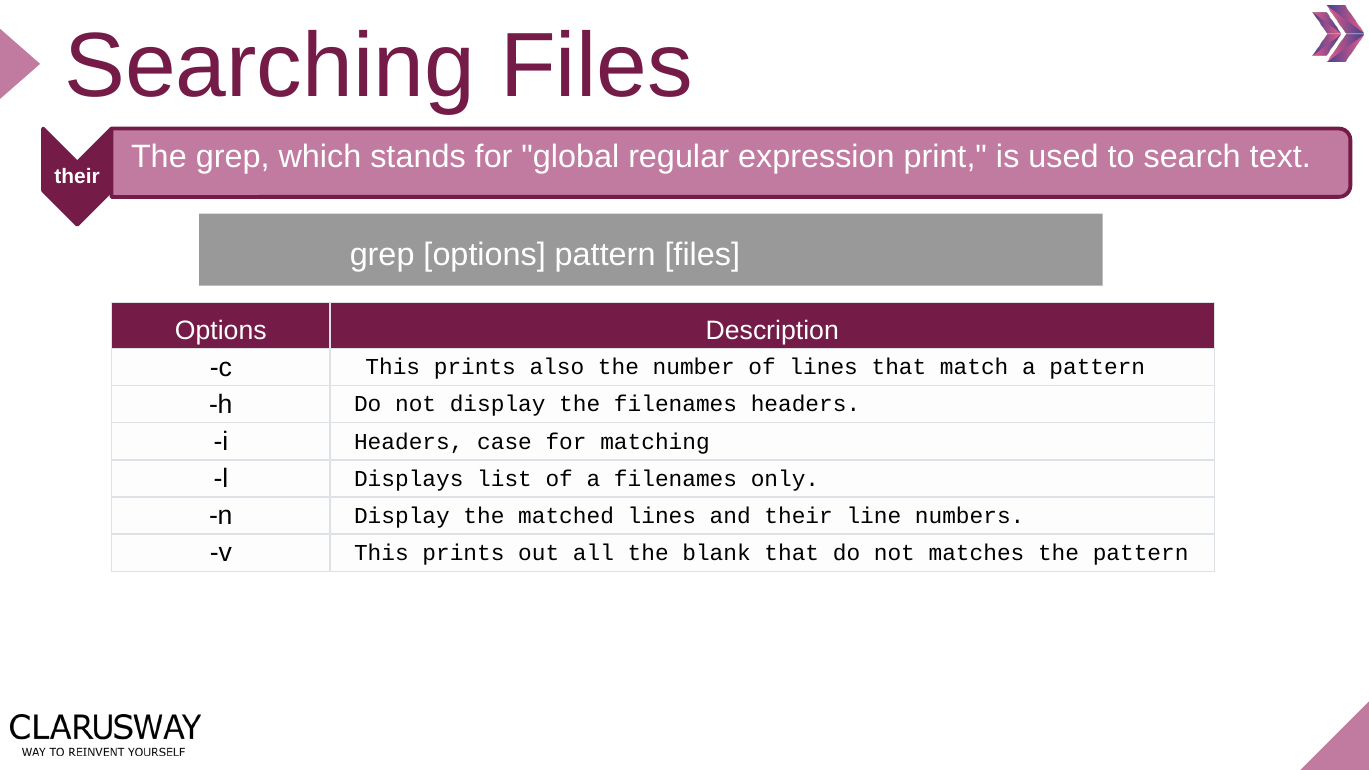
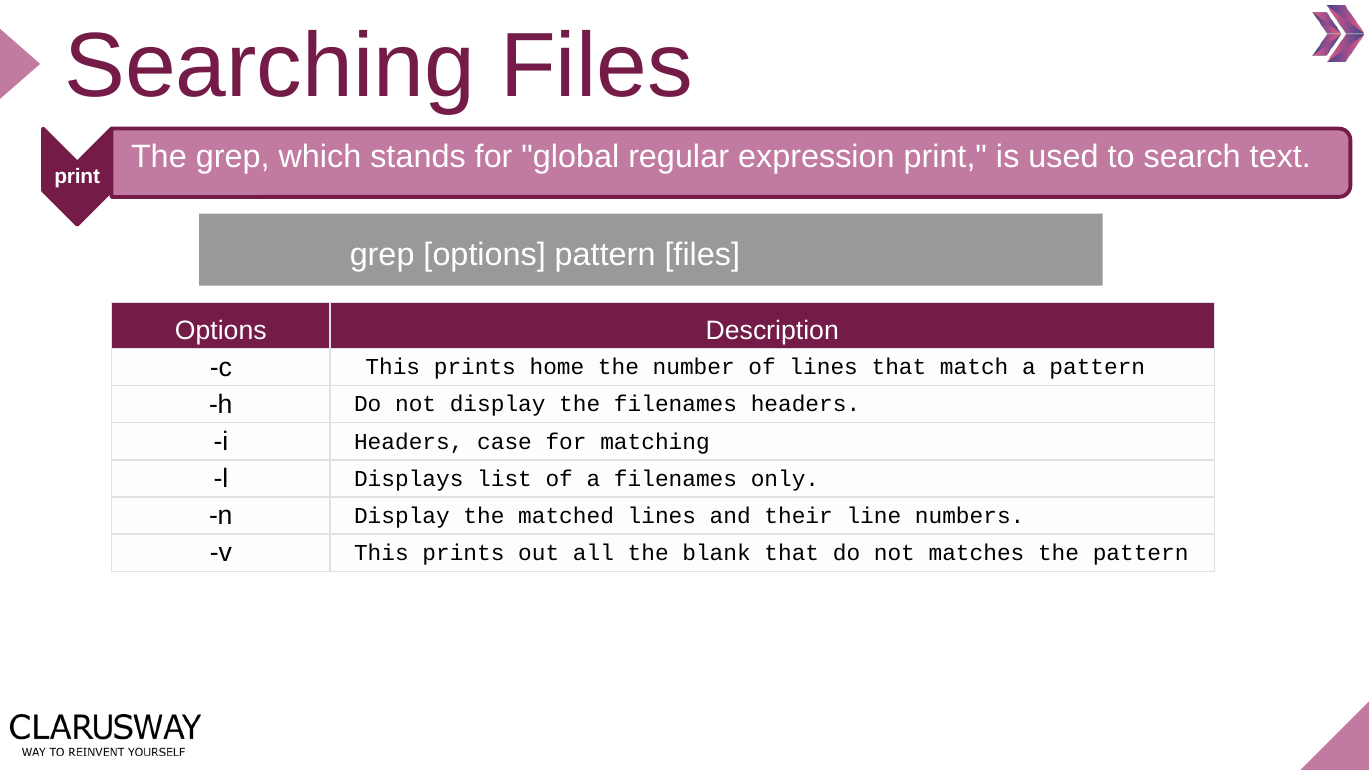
their: their -> print (77, 177)
also: also -> home (557, 367)
